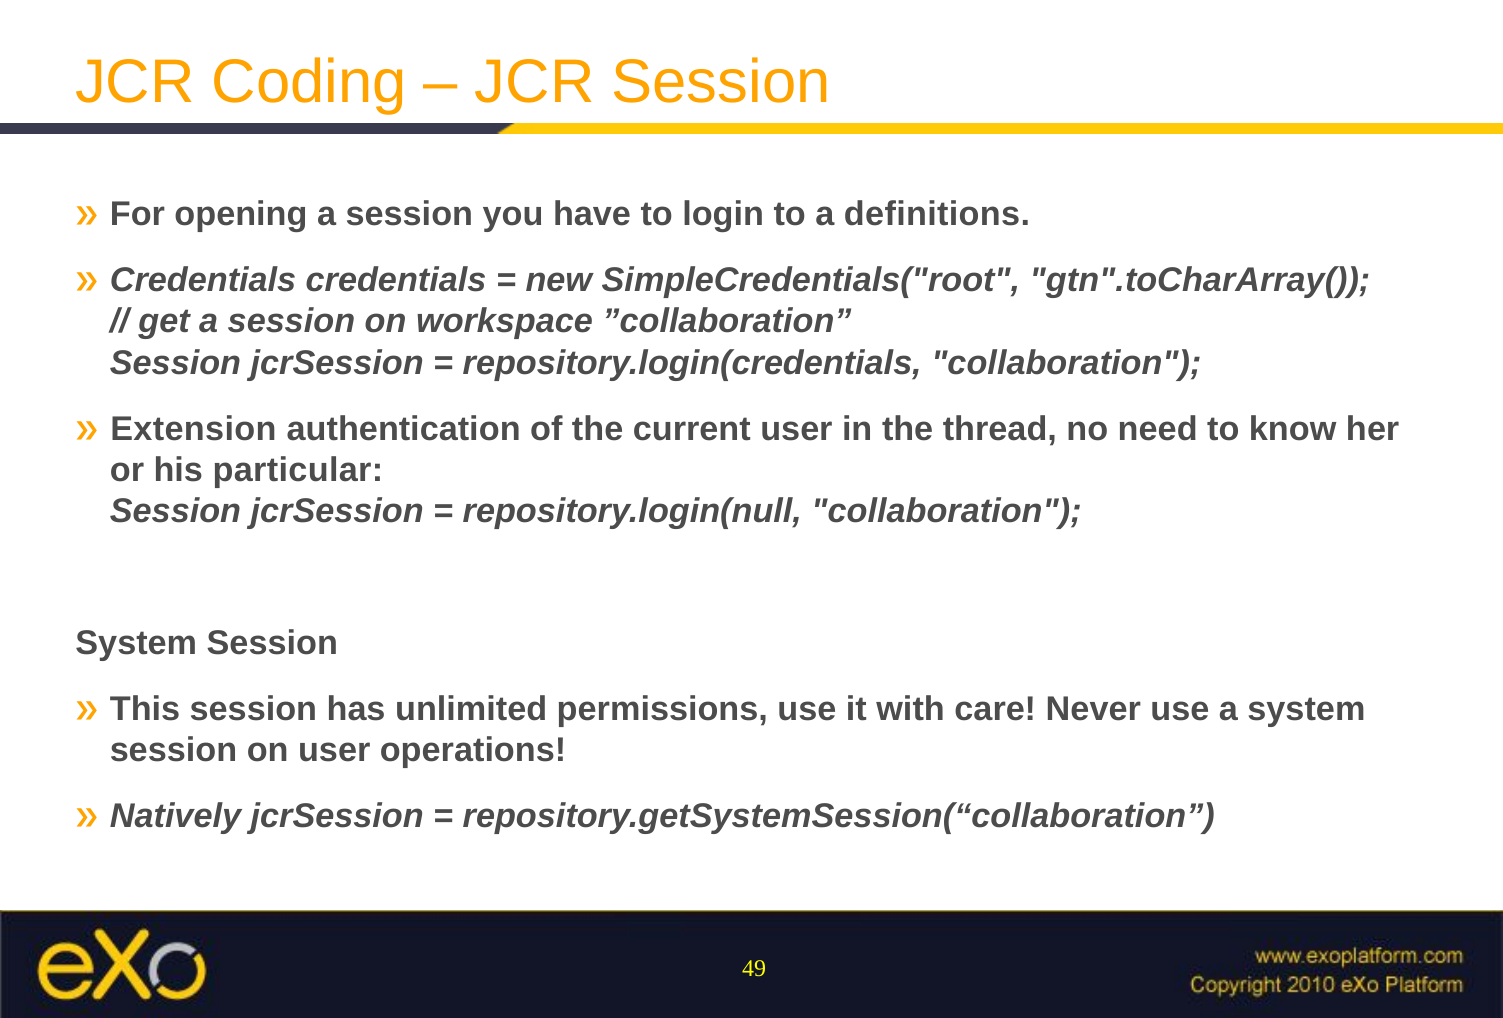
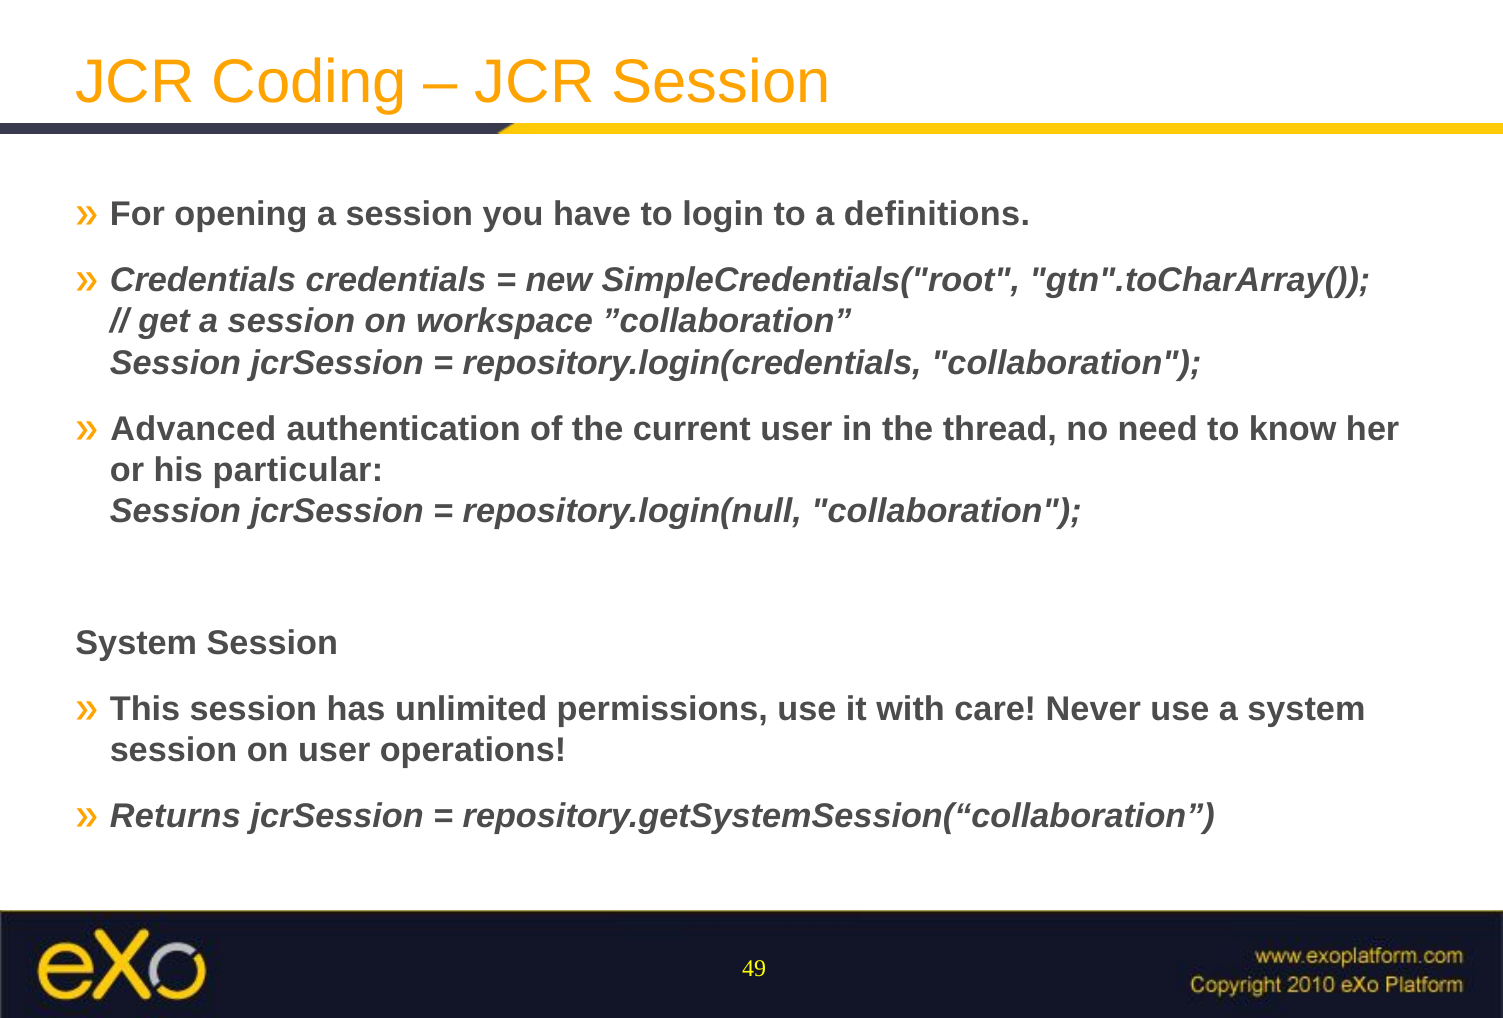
Extension: Extension -> Advanced (193, 429)
Natively: Natively -> Returns (175, 817)
